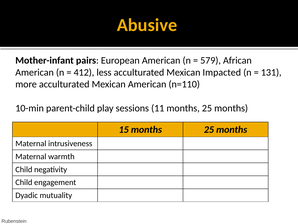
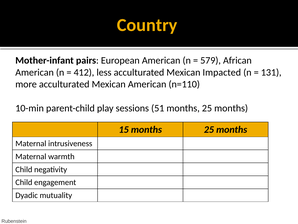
Abusive: Abusive -> Country (147, 25)
11: 11 -> 51 (158, 108)
